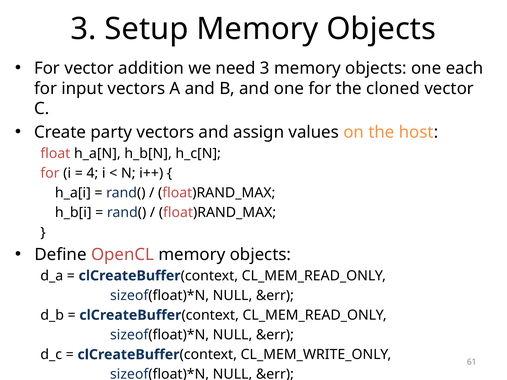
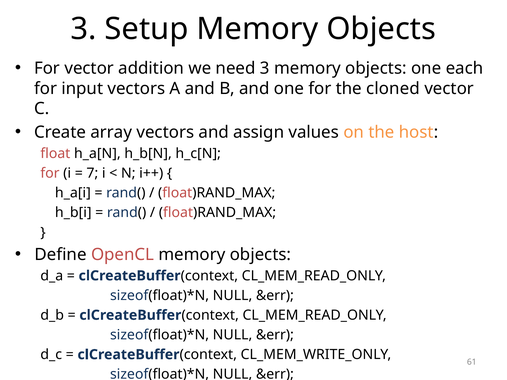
party: party -> array (111, 132)
4: 4 -> 7 (92, 173)
